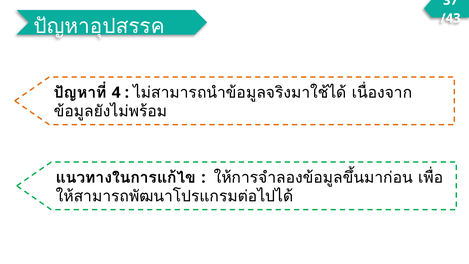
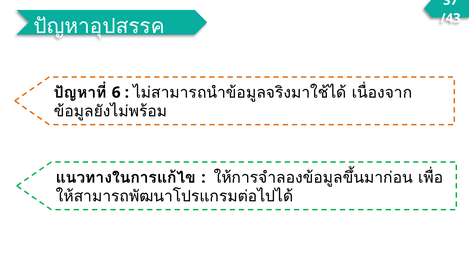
4: 4 -> 6 (116, 92)
